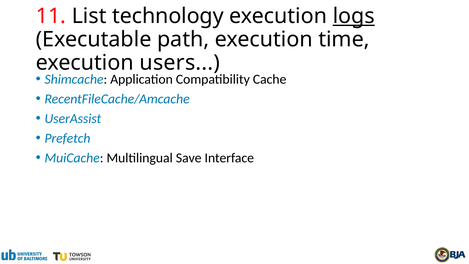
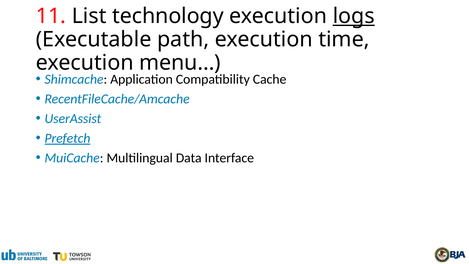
users: users -> menu (180, 63)
Prefetch underline: none -> present (67, 138)
Save: Save -> Data (189, 158)
